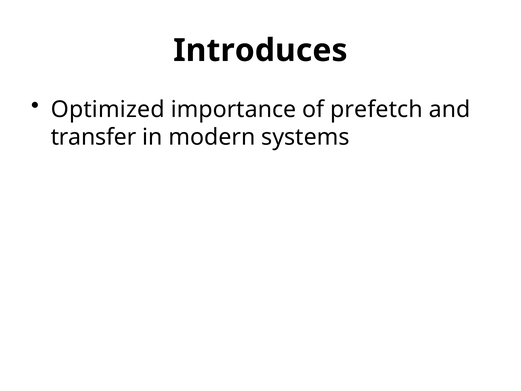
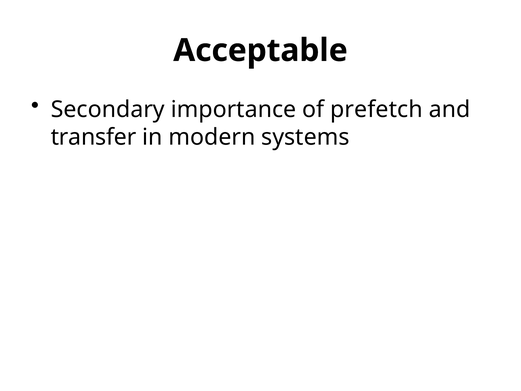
Introduces: Introduces -> Acceptable (260, 50)
Optimized: Optimized -> Secondary (108, 109)
